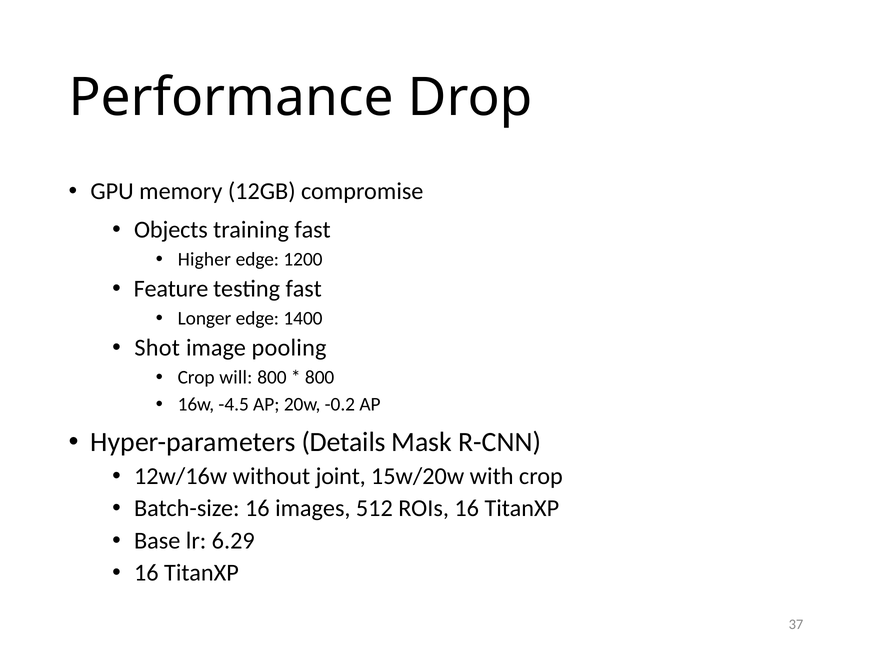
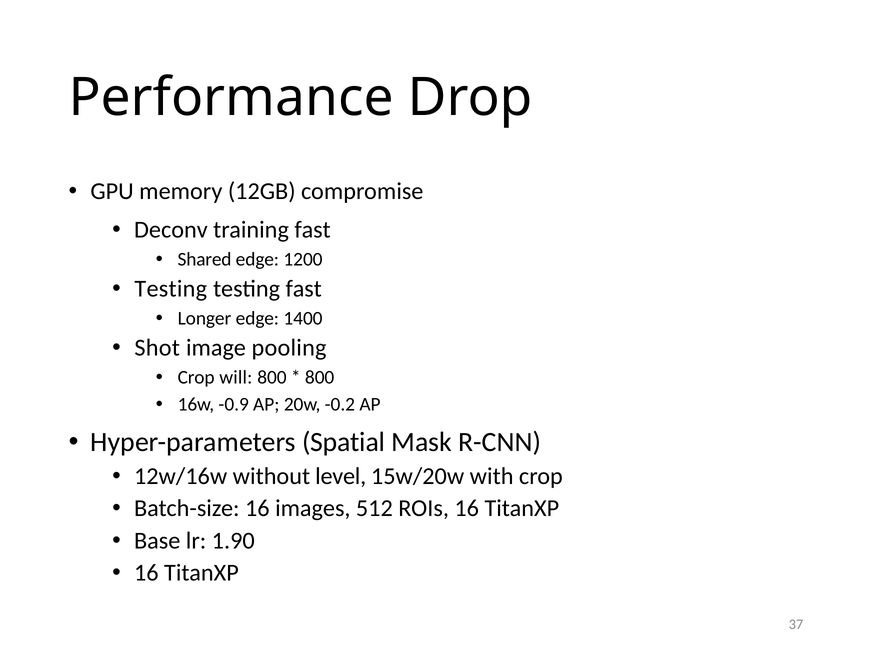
Objects: Objects -> Deconv (171, 230)
Higher: Higher -> Shared (205, 259)
Feature: Feature -> Testing (171, 289)
-4.5: -4.5 -> -0.9 (234, 405)
Details: Details -> Spatial (344, 442)
joint: joint -> level (341, 476)
6.29: 6.29 -> 1.90 (233, 541)
